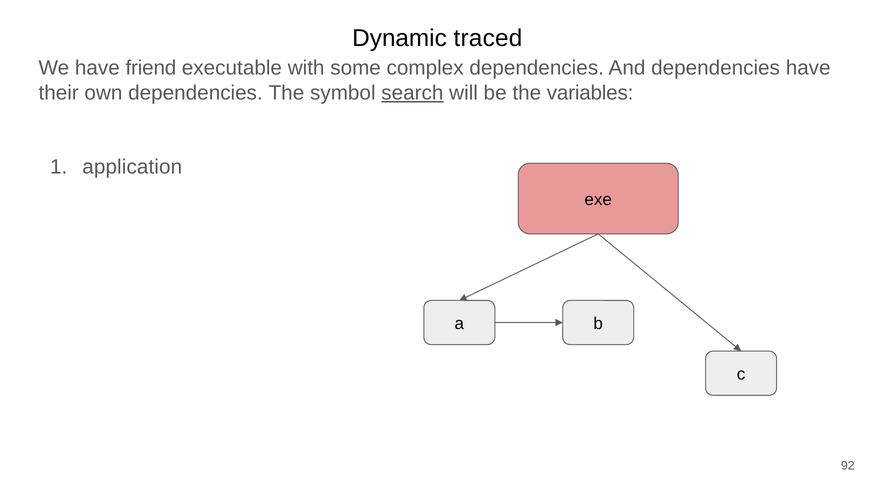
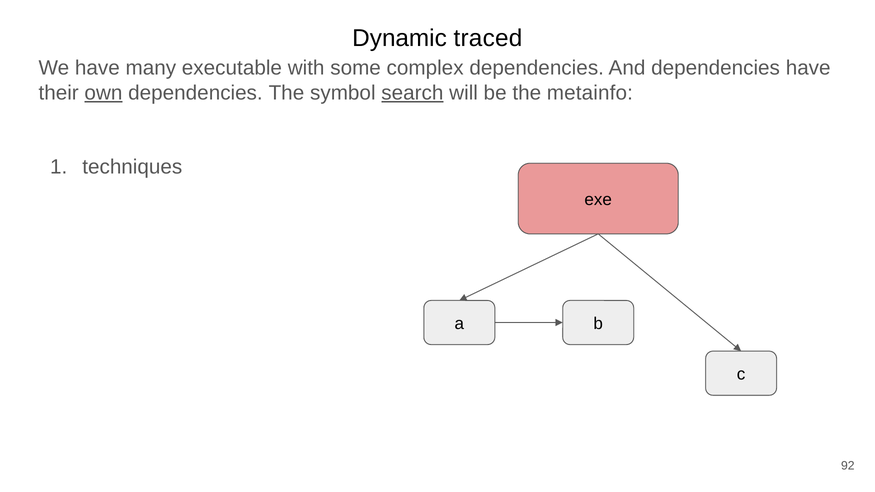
friend: friend -> many (151, 68)
own underline: none -> present (103, 93)
variables: variables -> metainfo (590, 93)
application: application -> techniques (132, 167)
